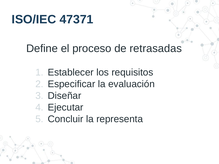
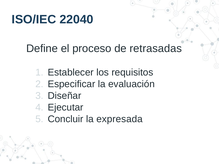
47371: 47371 -> 22040 (76, 19)
representa: representa -> expresada (120, 119)
